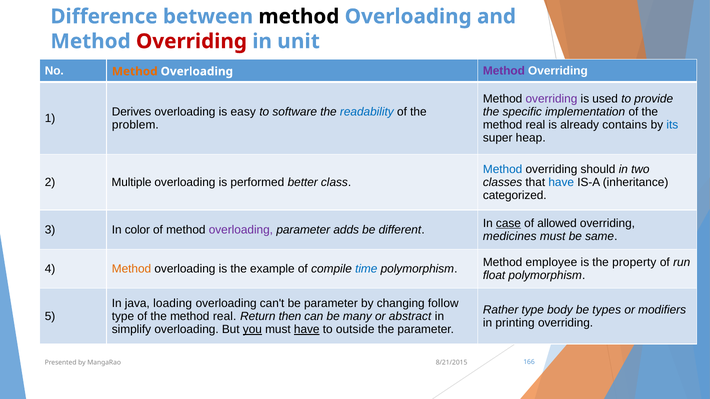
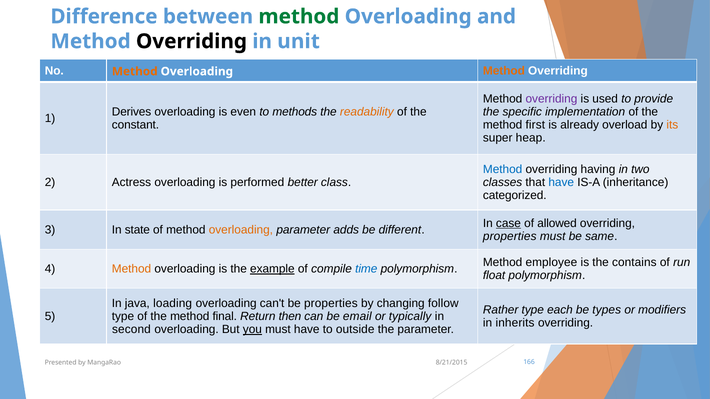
method colour: black -> green (299, 17)
Overriding colour: red -> black (191, 41)
Method colour: purple -> orange (504, 71)
easy: easy -> even (243, 112)
software: software -> methods (295, 112)
readability colour: blue -> orange (367, 112)
problem: problem -> constant (135, 125)
real: real -> first (535, 125)
contains: contains -> overload (625, 125)
its colour: blue -> orange (672, 125)
should: should -> having (598, 169)
Multiple: Multiple -> Actress (131, 182)
color: color -> state (137, 230)
overloading colour: purple -> orange (241, 230)
medicines: medicines -> properties (510, 237)
property: property -> contains (634, 263)
example underline: none -> present (272, 269)
be parameter: parameter -> properties (331, 304)
body: body -> each (560, 310)
real: real -> final (225, 317)
many: many -> email (357, 317)
abstract: abstract -> typically (410, 317)
printing: printing -> inherits (515, 323)
simplify: simplify -> second (131, 330)
have underline: present -> none (307, 330)
